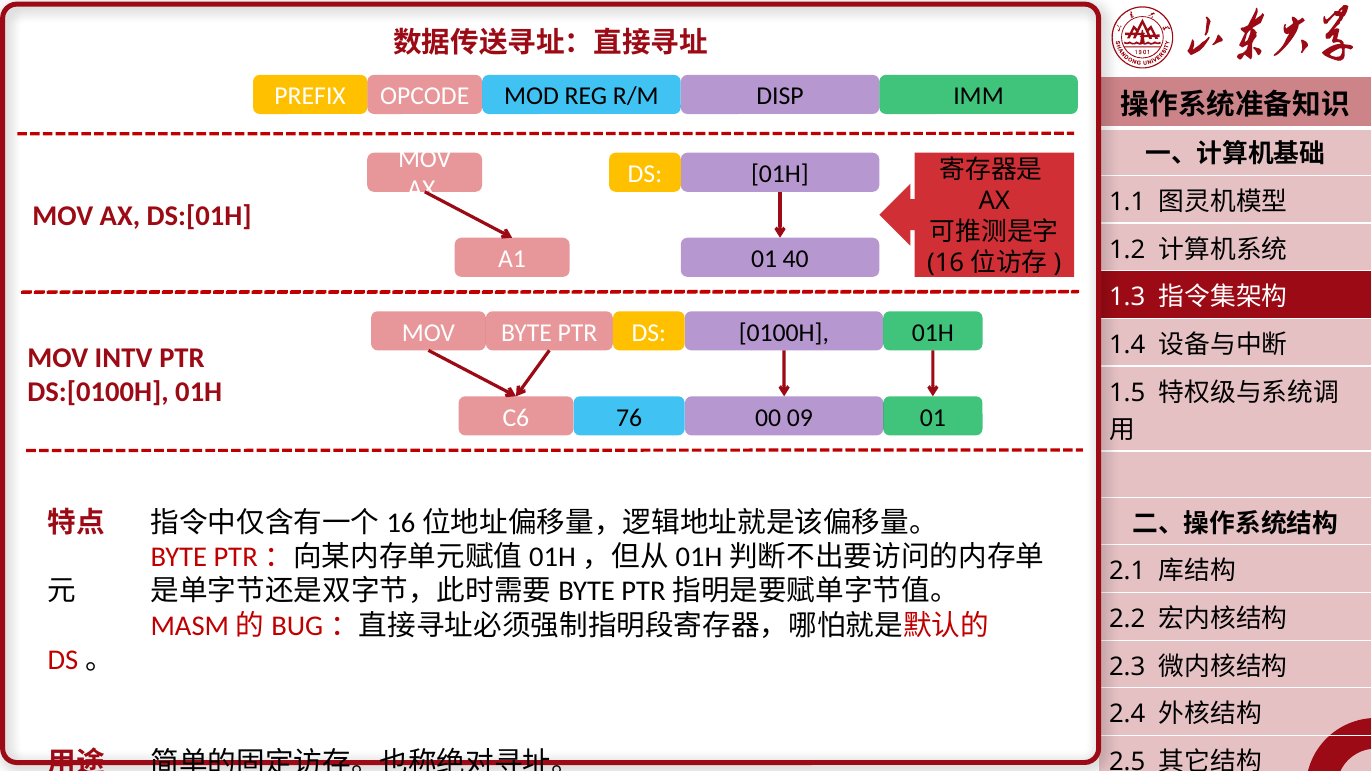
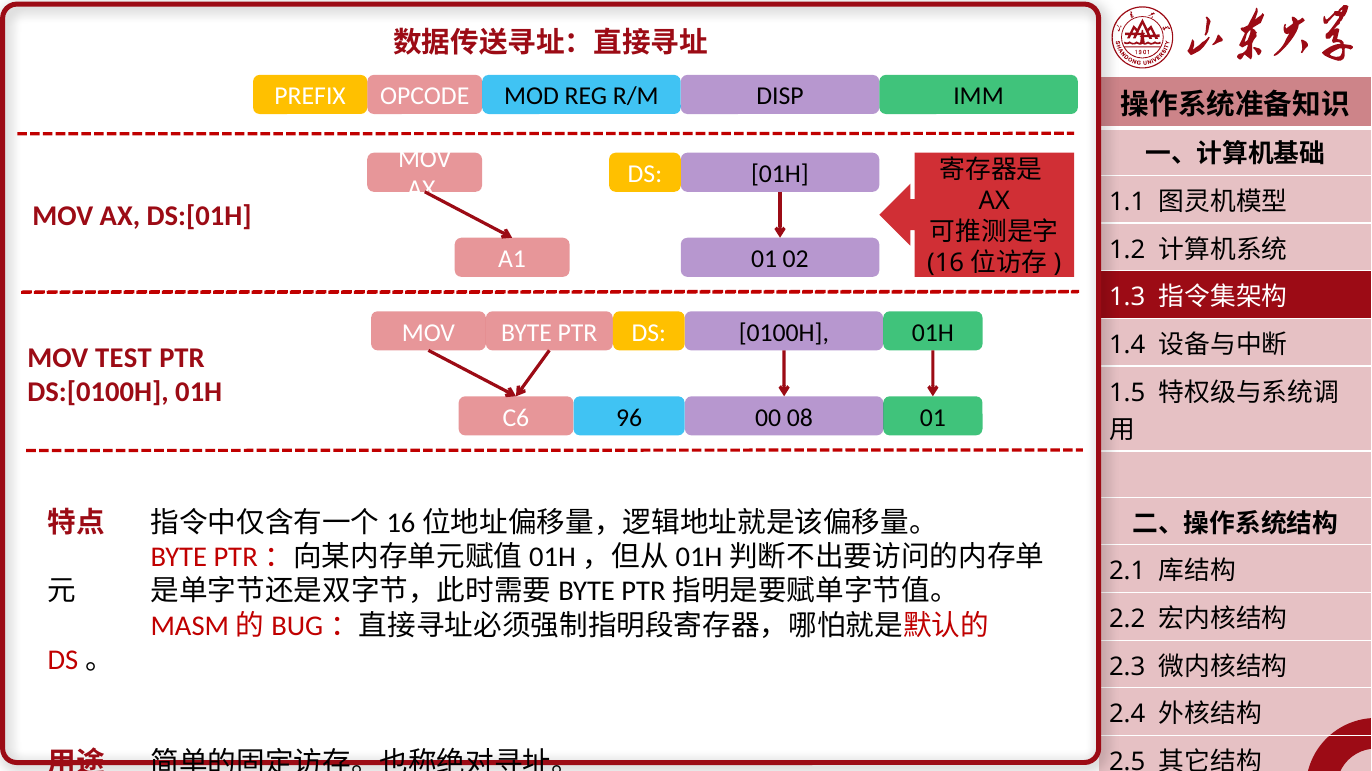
40: 40 -> 02 (796, 259)
INTV: INTV -> TEST (124, 358)
76: 76 -> 96 (629, 418)
09: 09 -> 08 (800, 418)
